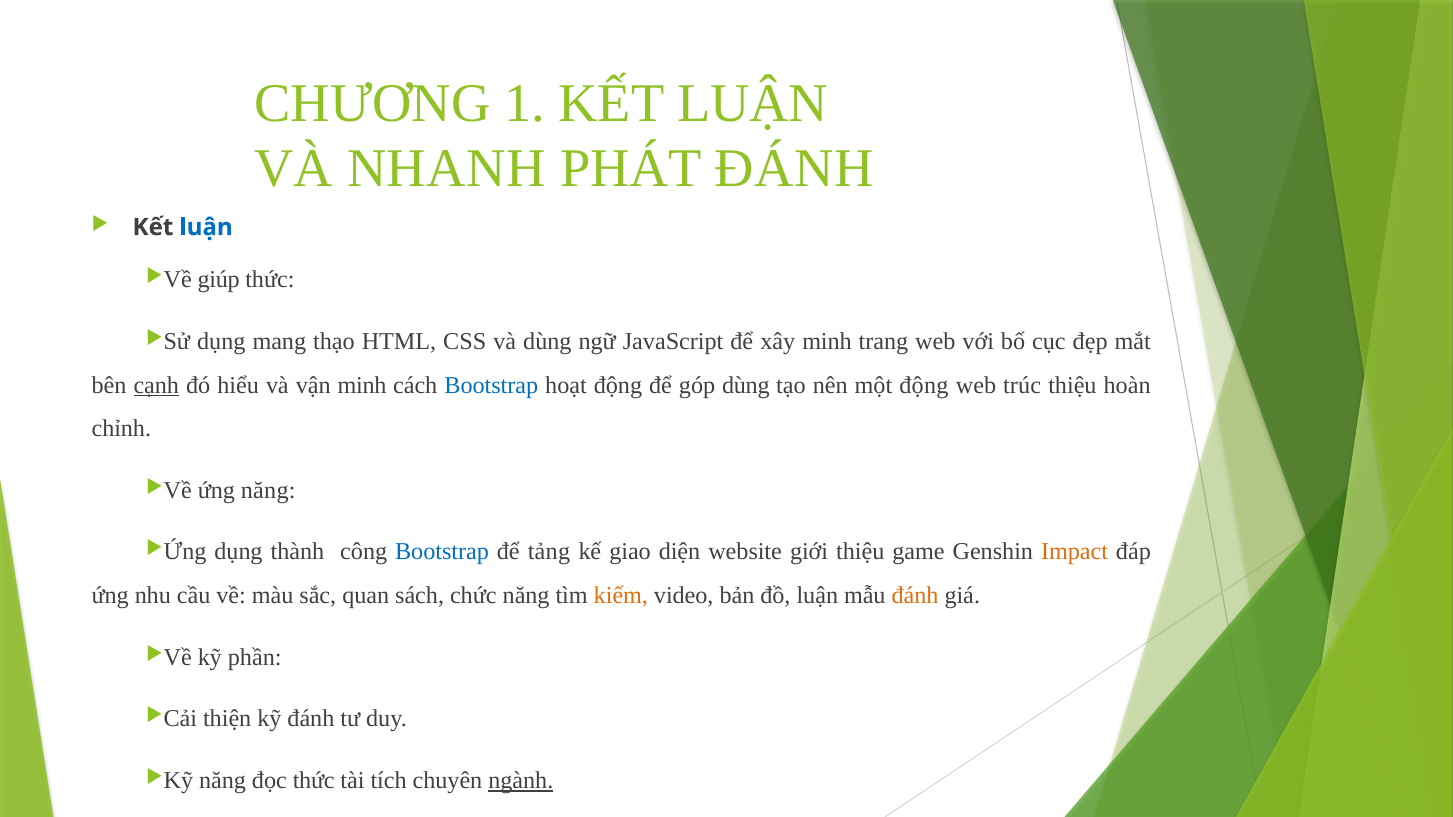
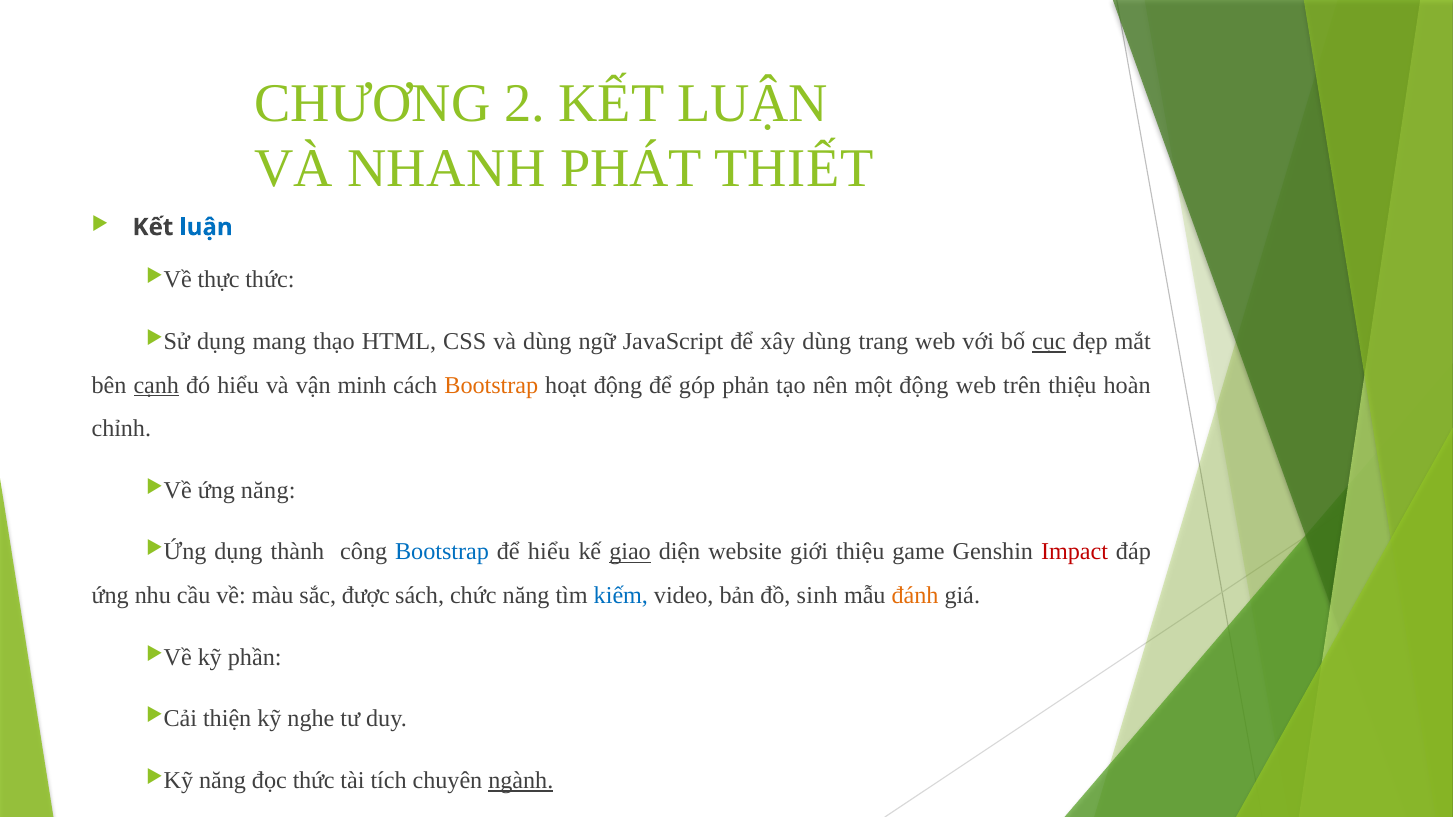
1: 1 -> 2 (524, 103)
PHÁT ĐÁNH: ĐÁNH -> THIẾT (794, 169)
giúp: giúp -> thực (219, 280)
xây minh: minh -> dùng (827, 342)
cục underline: none -> present (1049, 342)
Bootstrap colour: blue -> orange (491, 385)
góp dùng: dùng -> phản (746, 385)
trúc: trúc -> trên (1022, 385)
để tảng: tảng -> hiểu (549, 552)
giao underline: none -> present (630, 552)
Impact colour: orange -> red (1075, 552)
quan: quan -> được (366, 596)
kiếm colour: orange -> blue (621, 596)
đồ luận: luận -> sinh (817, 596)
kỹ đánh: đánh -> nghe (311, 719)
